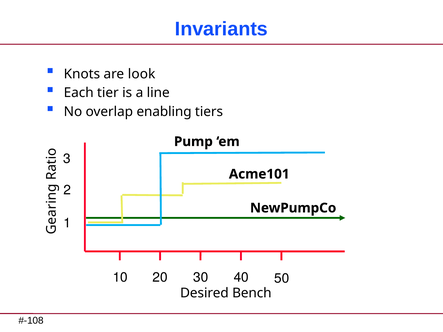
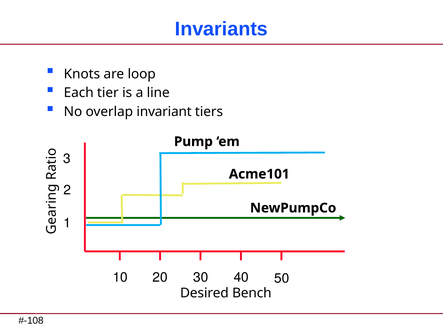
look: look -> loop (142, 74)
enabling: enabling -> invariant (164, 112)
